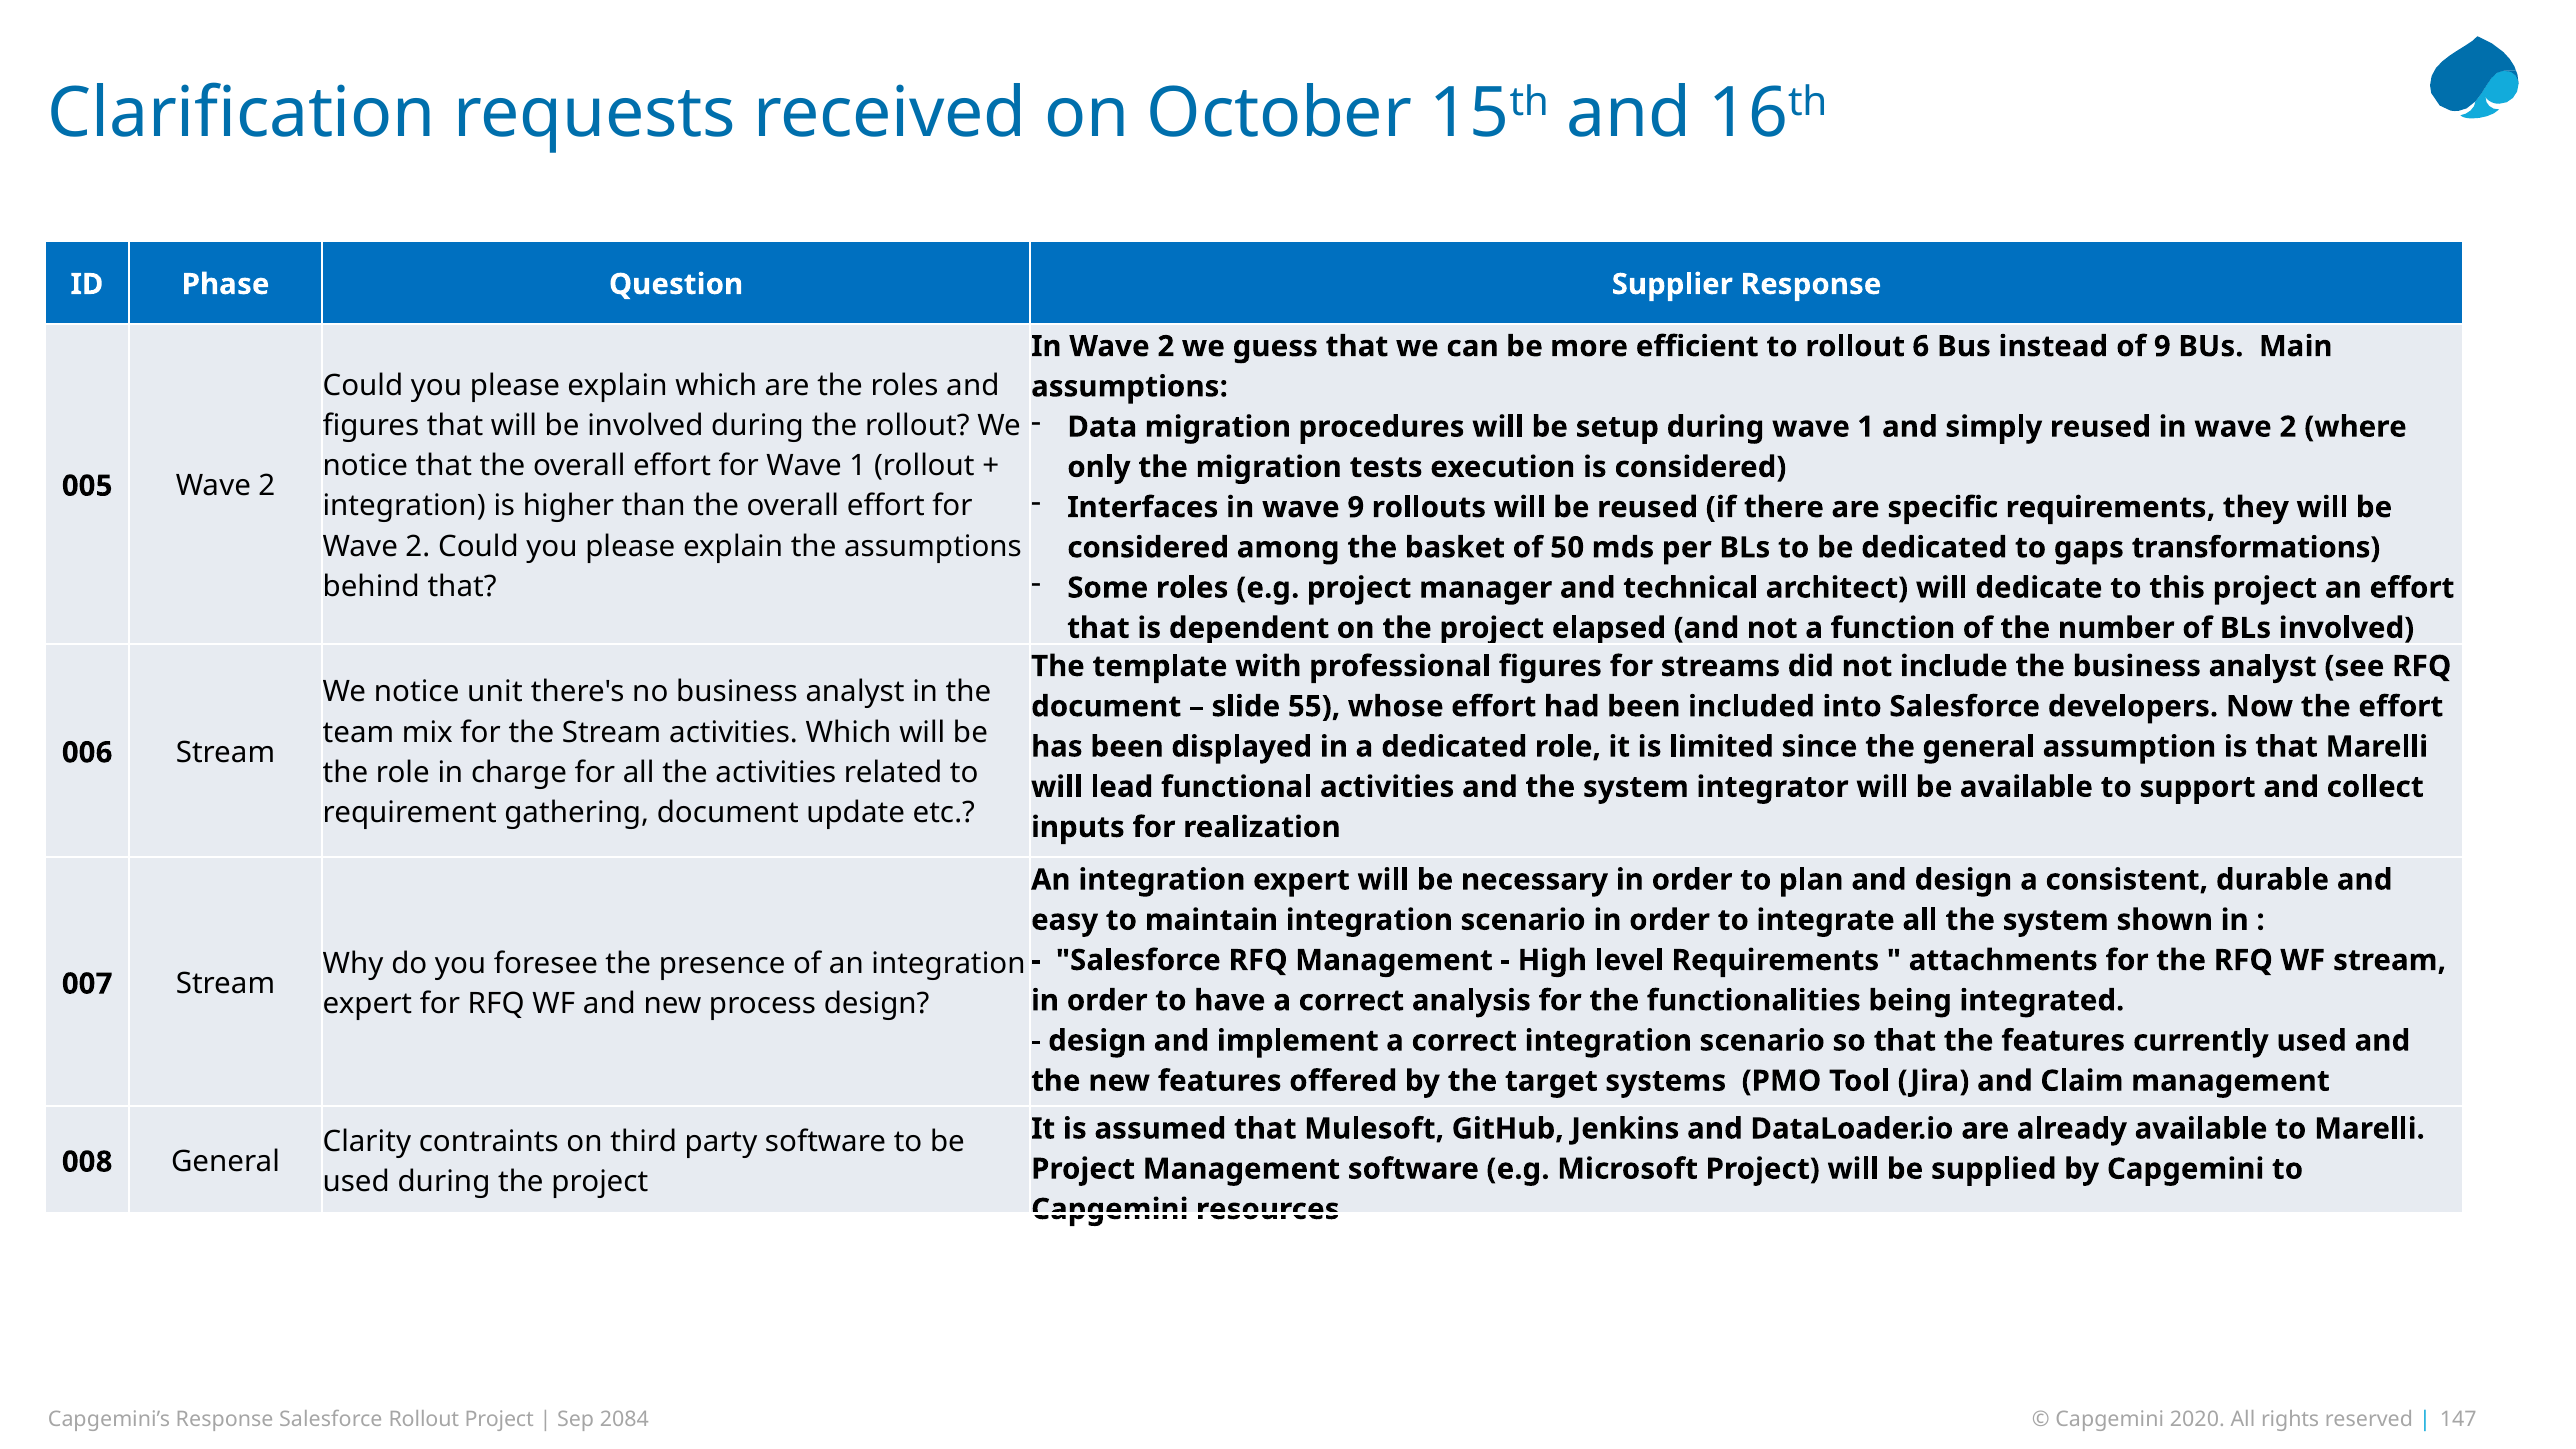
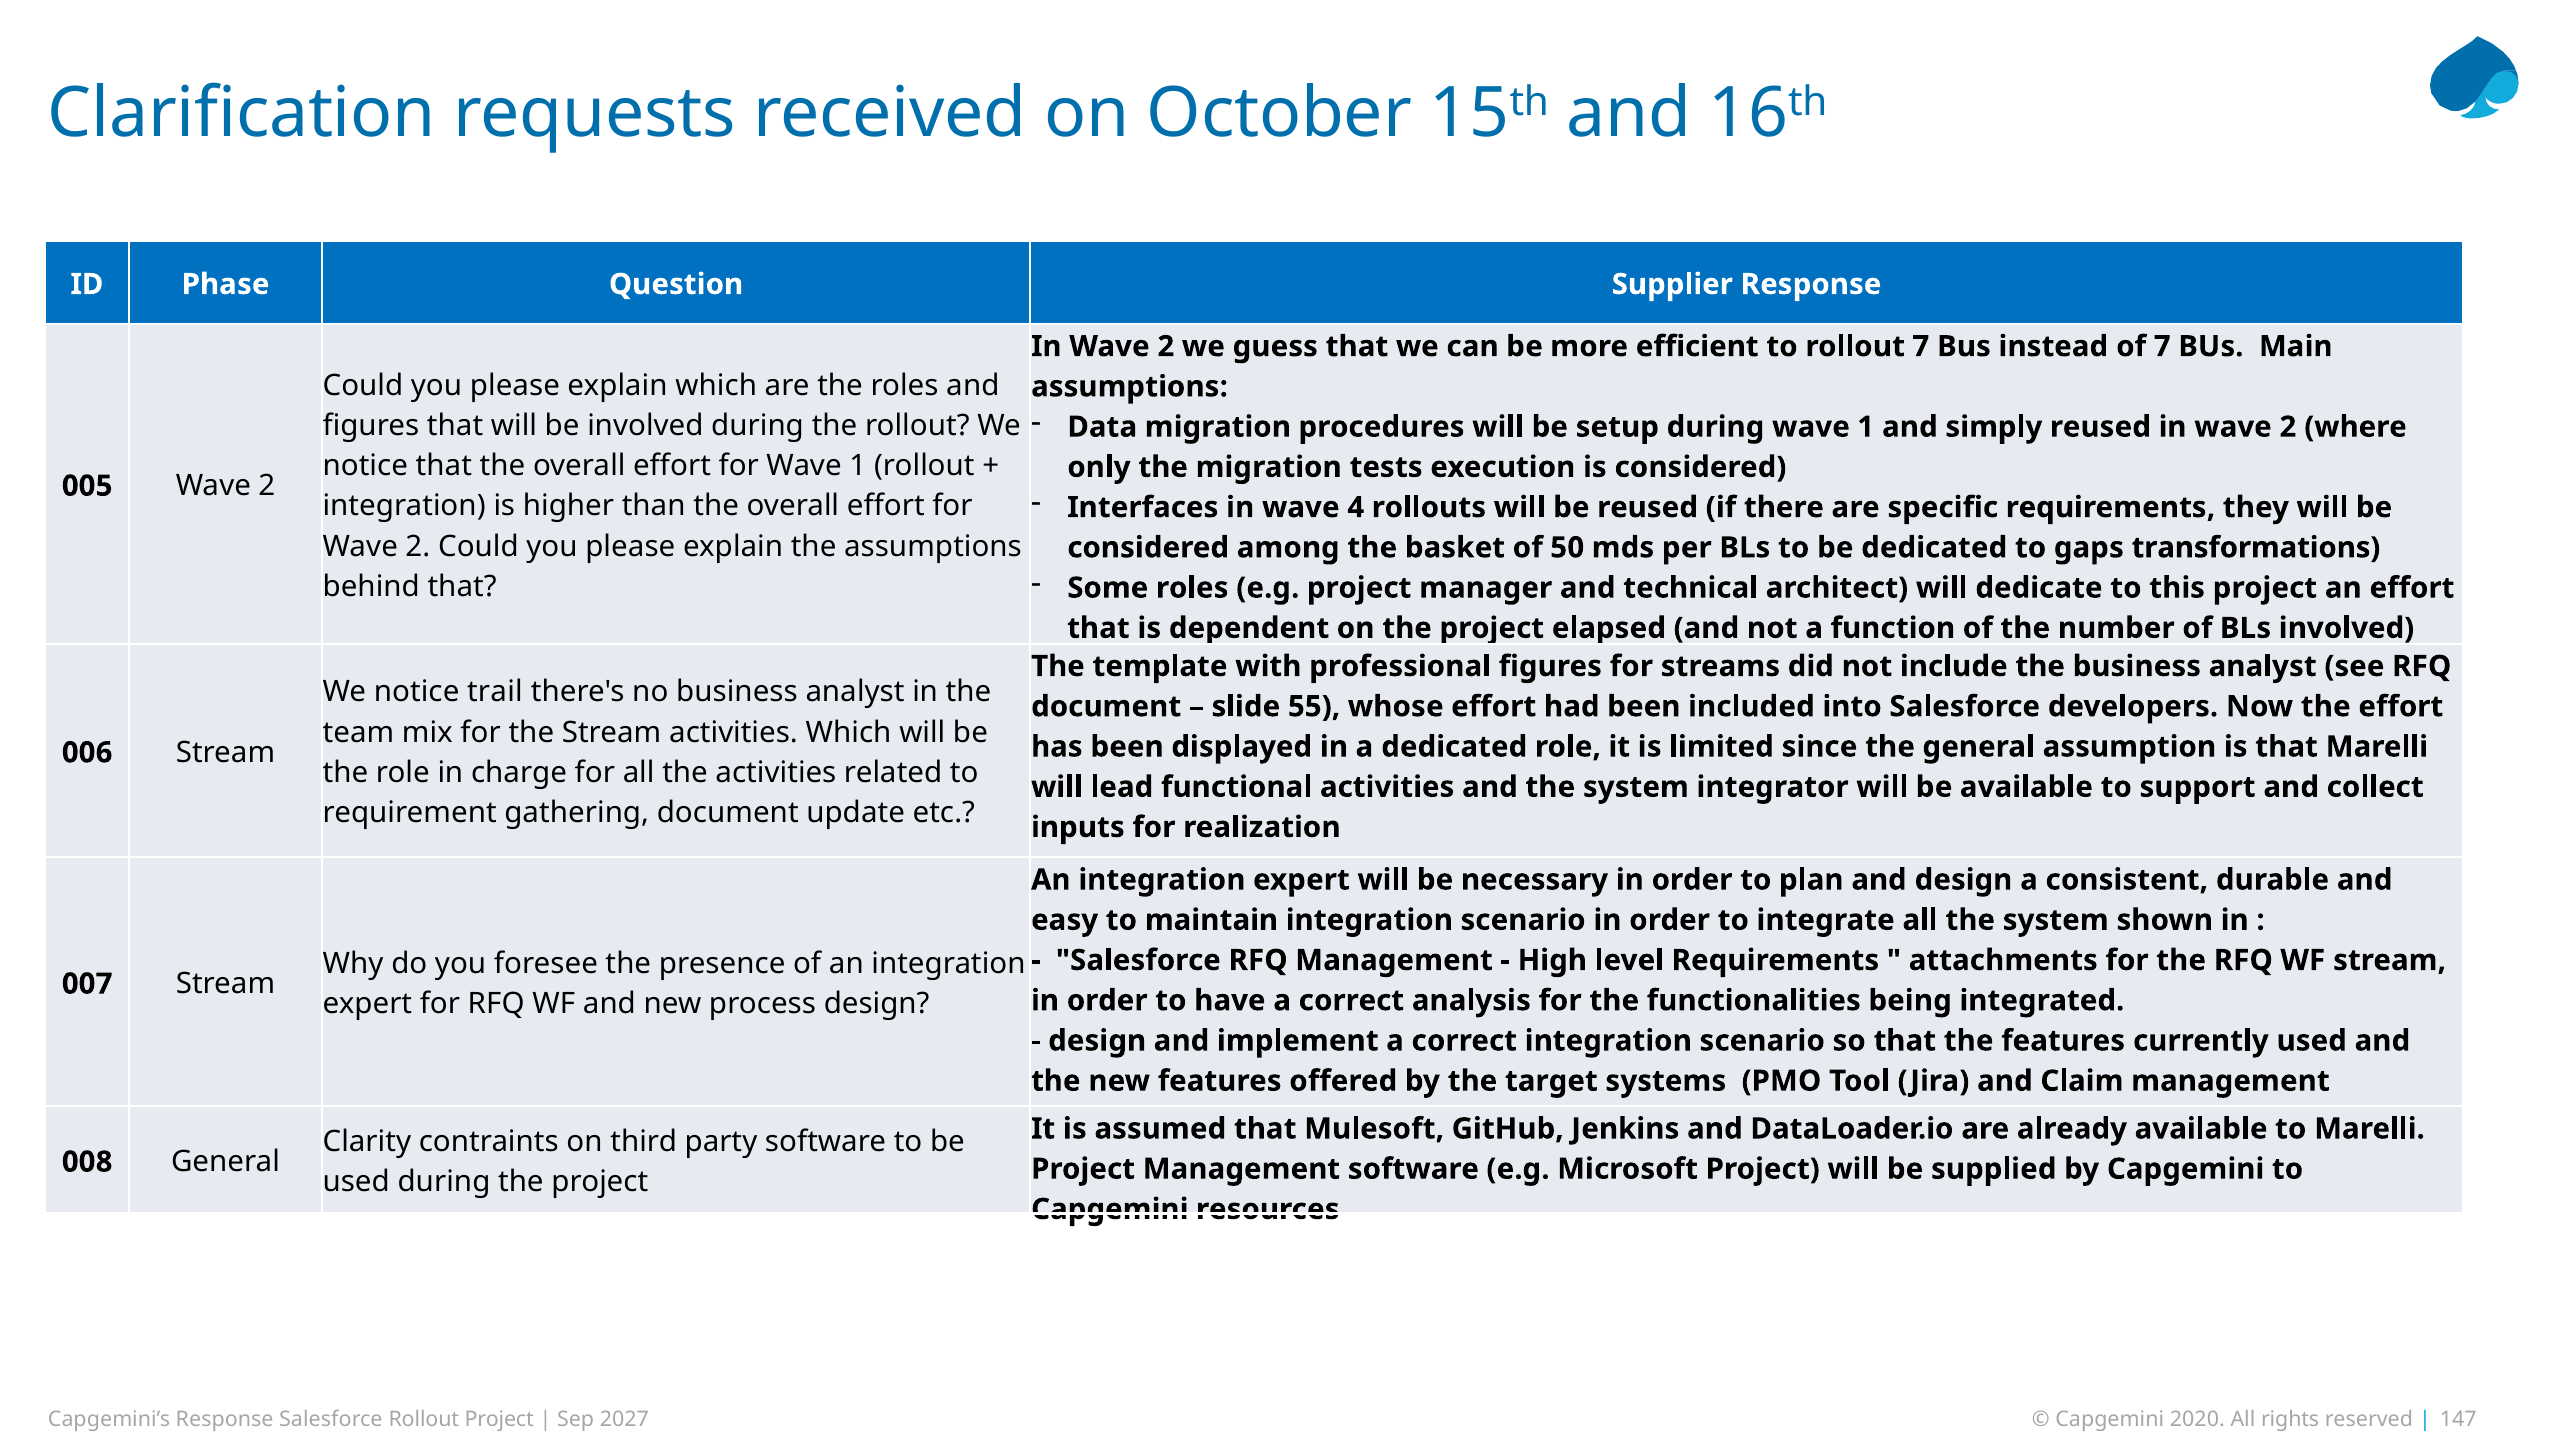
rollout 6: 6 -> 7 (1921, 346)
of 9: 9 -> 7 (2162, 346)
wave 9: 9 -> 4 (1356, 507)
unit: unit -> trail (495, 692)
2084: 2084 -> 2027 (624, 1420)
